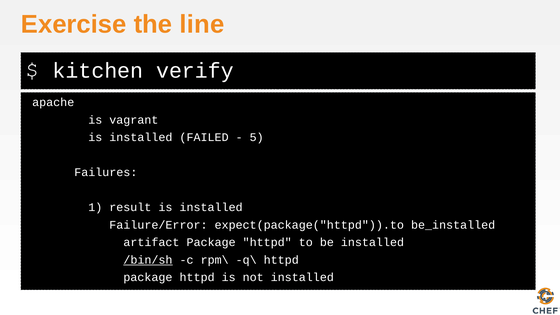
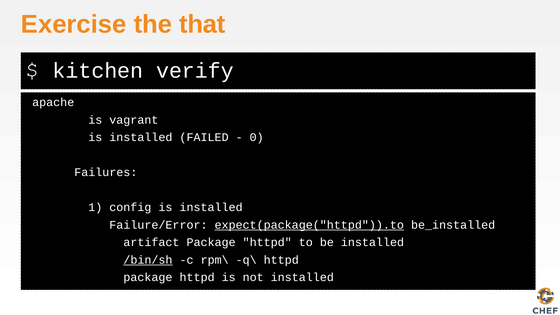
line: line -> that (202, 24)
5: 5 -> 0 (257, 137)
result: result -> config (130, 207)
expect(package("httpd")).to underline: none -> present (309, 225)
